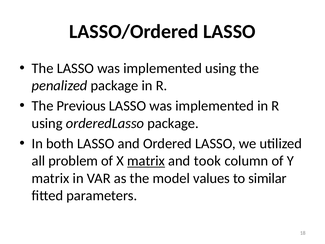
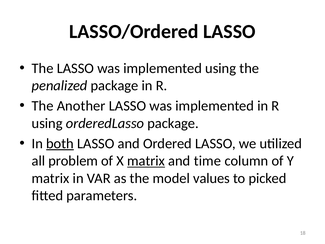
Previous: Previous -> Another (81, 106)
both underline: none -> present (60, 143)
took: took -> time (207, 161)
similar: similar -> picked (267, 178)
